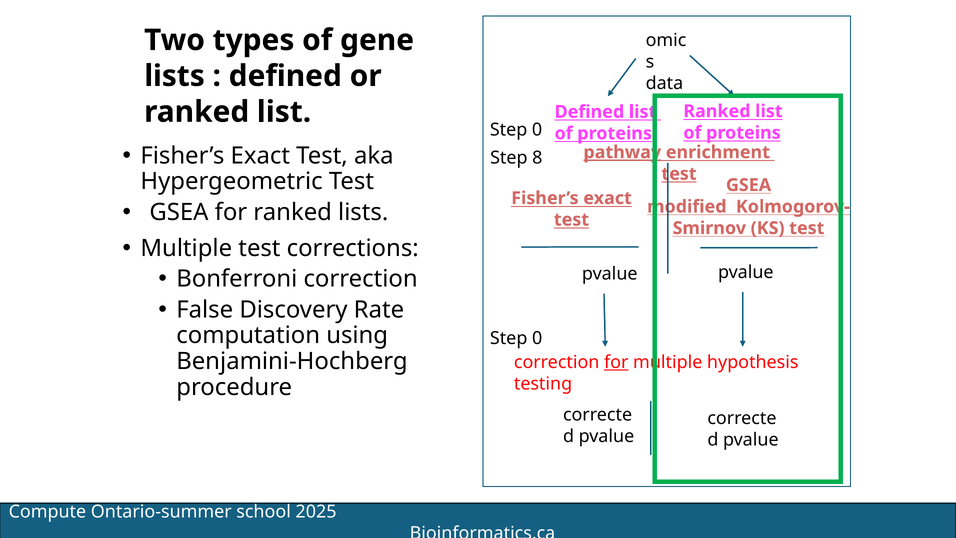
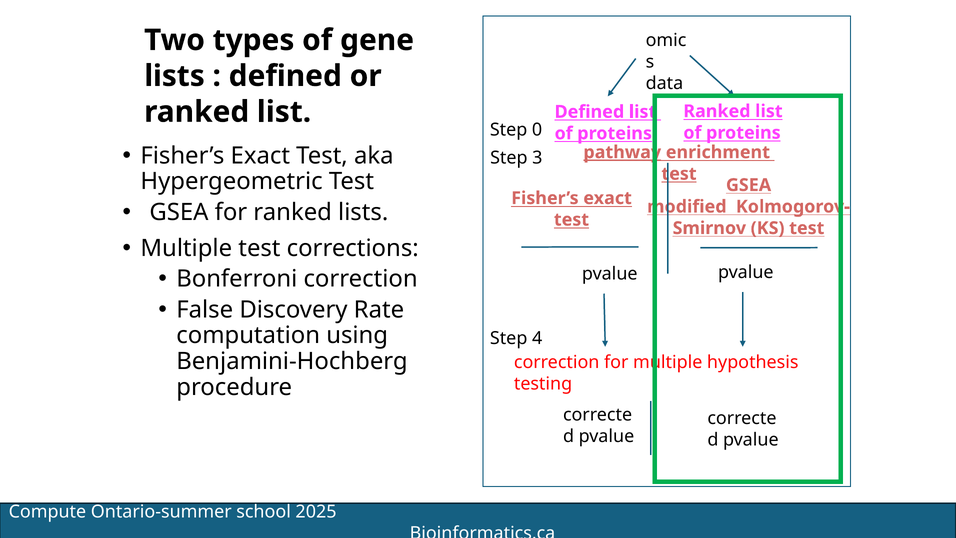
8: 8 -> 3 (537, 158)
0: 0 -> 4 (537, 338)
for underline: present -> none (616, 362)
